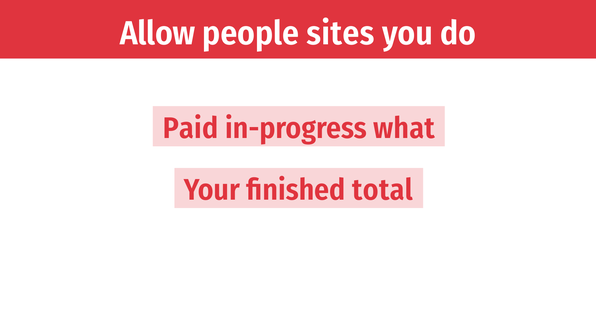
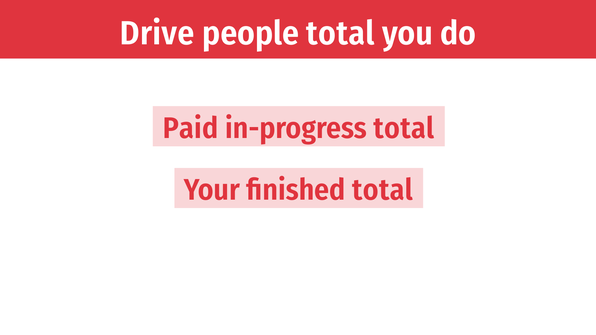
Allow: Allow -> Drive (157, 34)
people sites: sites -> total (340, 34)
in-progress what: what -> total (404, 128)
